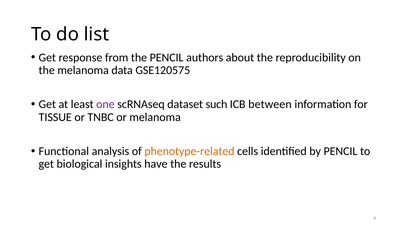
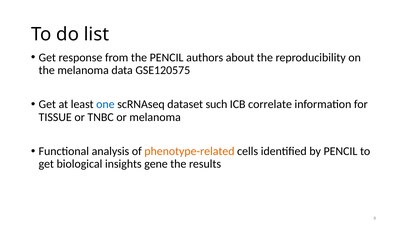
one colour: purple -> blue (105, 104)
between: between -> correlate (270, 104)
have: have -> gene (156, 164)
